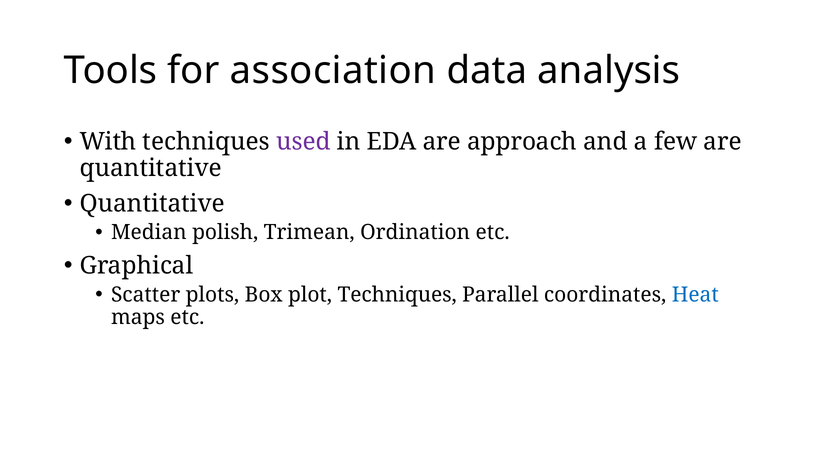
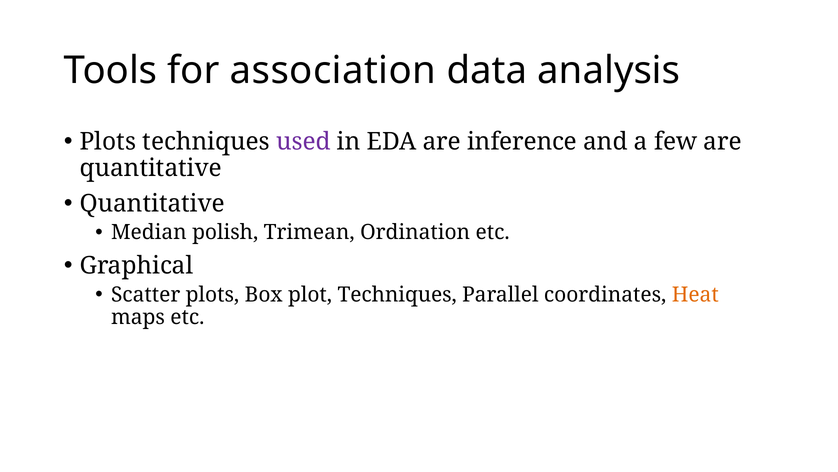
With: With -> Plots (108, 142)
approach: approach -> inference (522, 142)
Heat colour: blue -> orange (695, 294)
